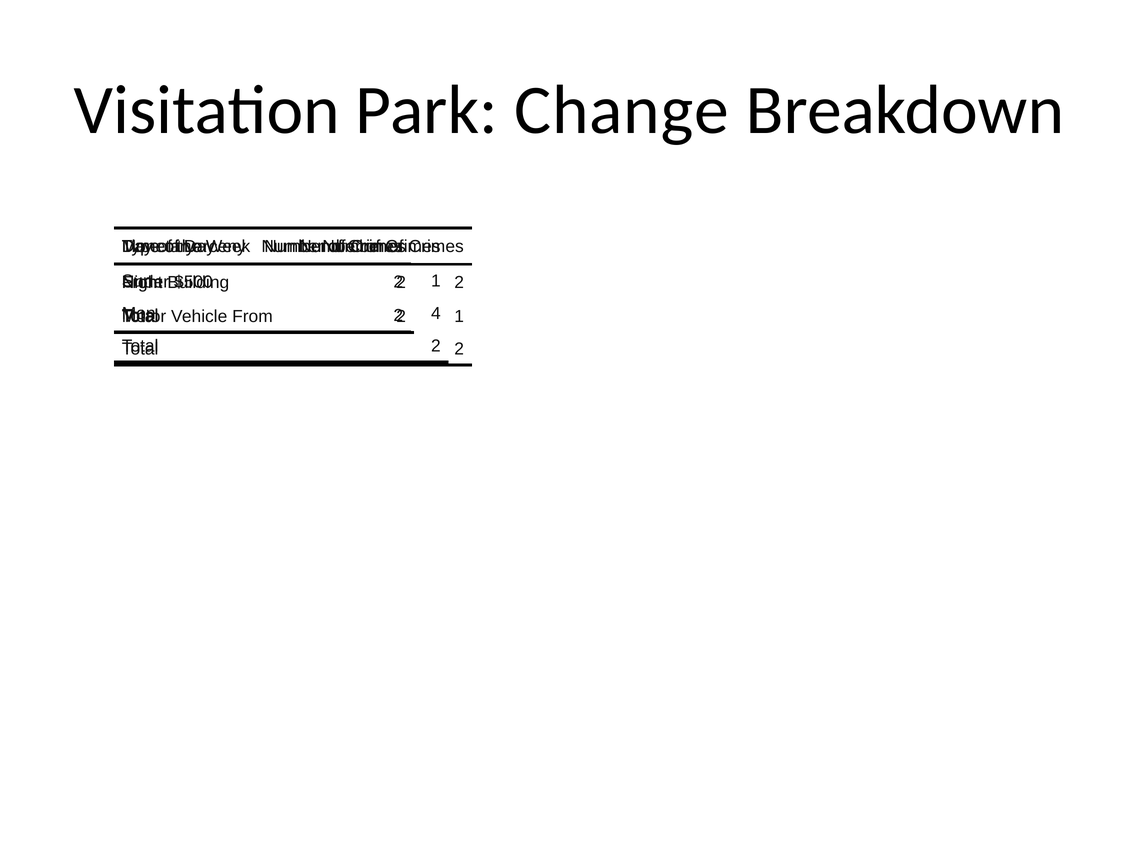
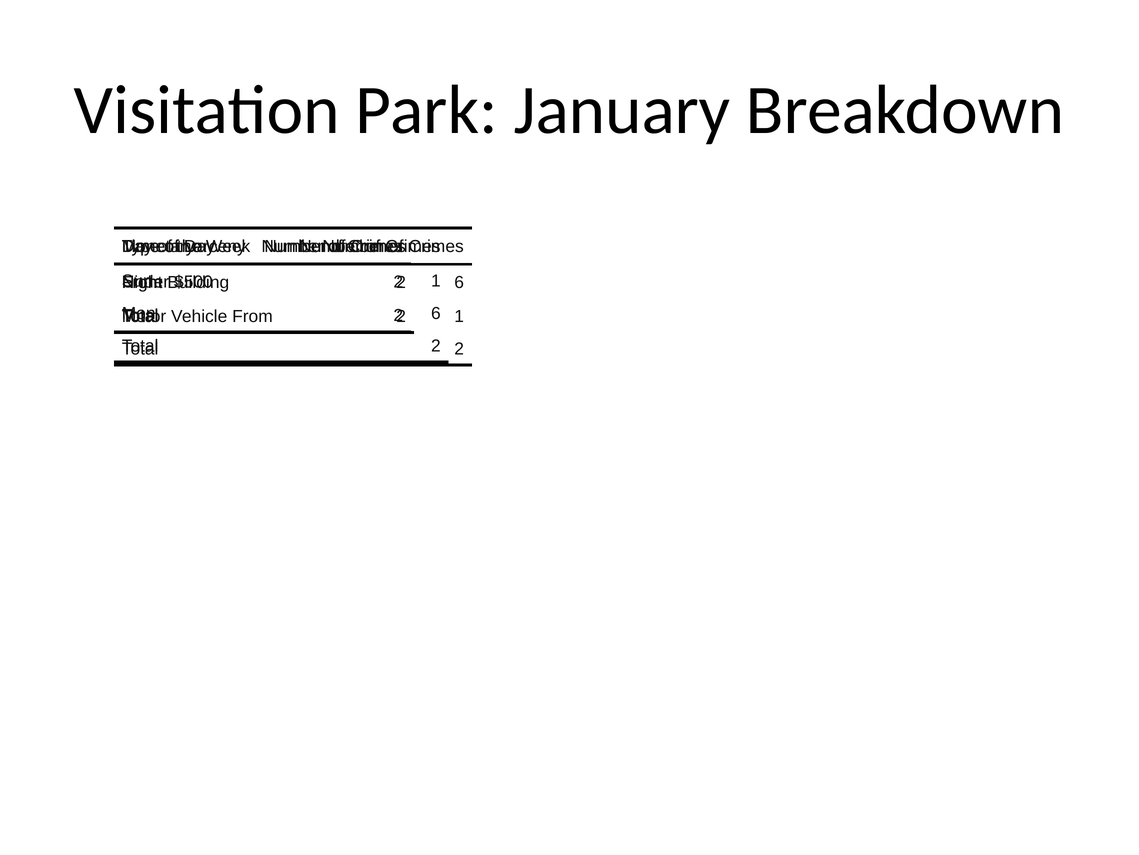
Change: Change -> January (622, 110)
2: 2 -> 6 (459, 282)
4: 4 -> 6 (436, 313)
